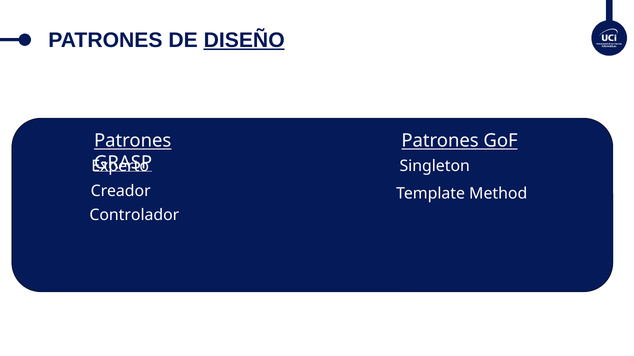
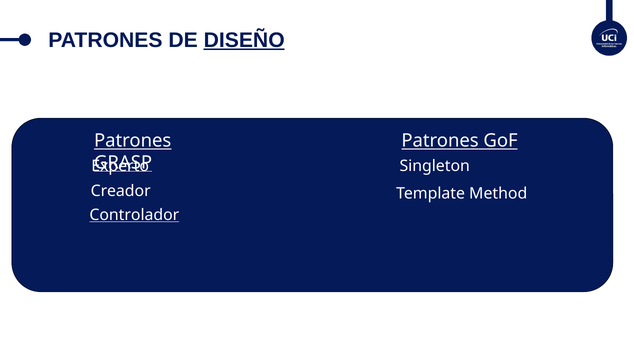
Controlador underline: none -> present (134, 215)
